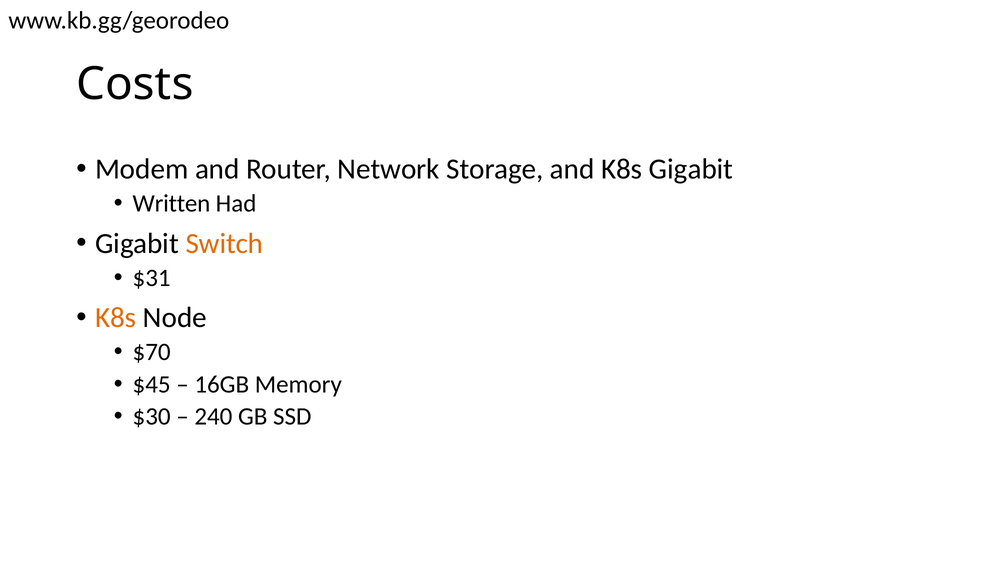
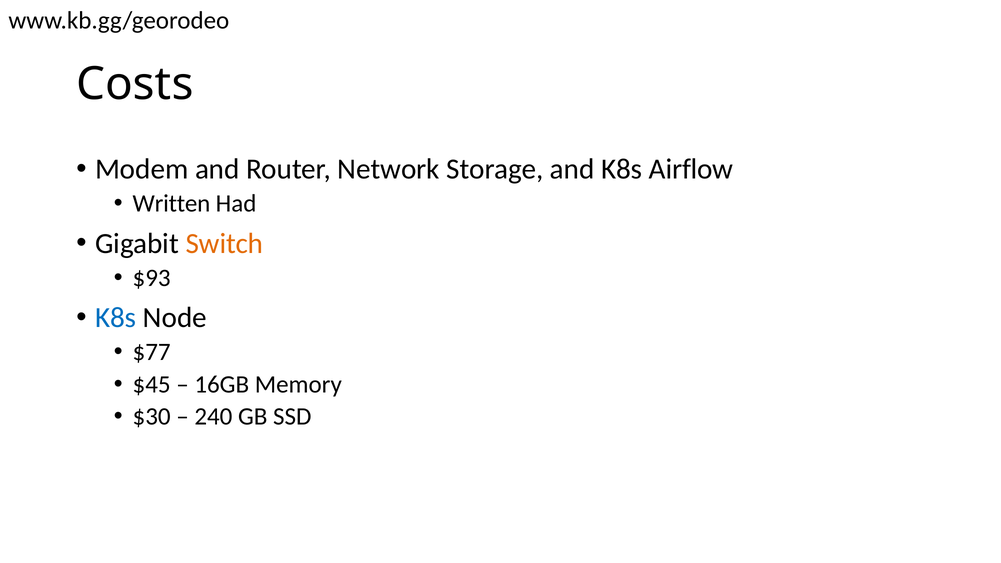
K8s Gigabit: Gigabit -> Airflow (691, 169)
$31: $31 -> $93 (152, 278)
K8s colour: orange -> blue (116, 318)
$70: $70 -> $77 (152, 352)
